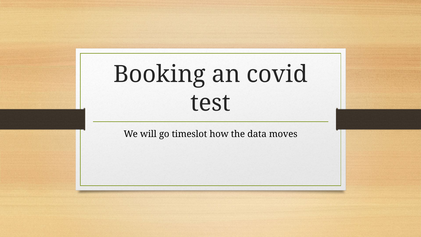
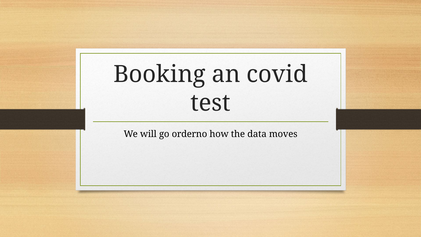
timeslot: timeslot -> orderno (189, 134)
